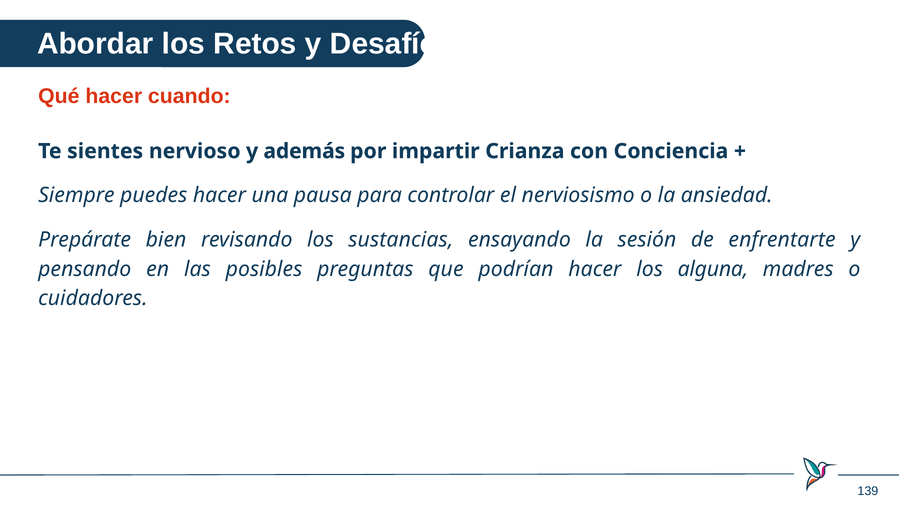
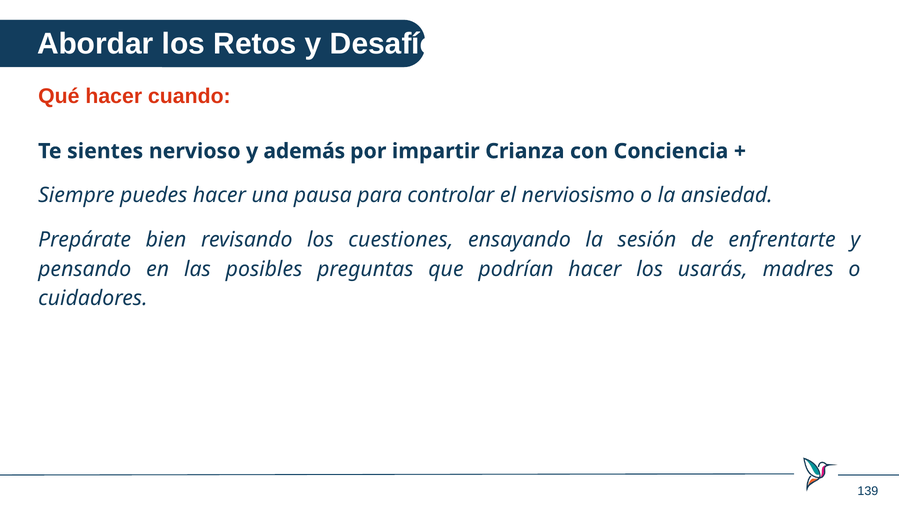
sustancias: sustancias -> cuestiones (401, 240)
alguna: alguna -> usarás (713, 269)
